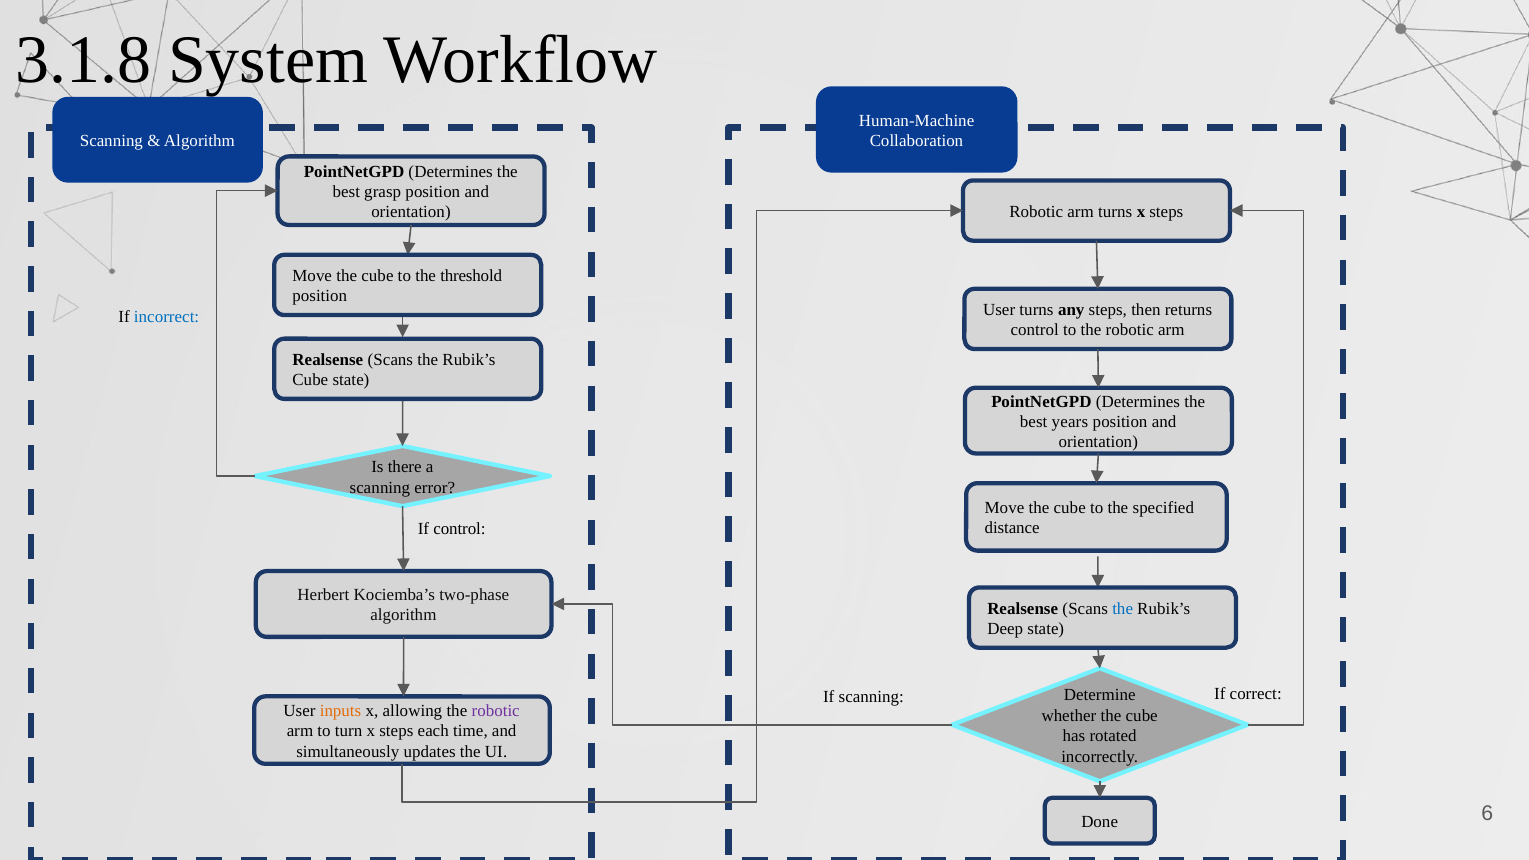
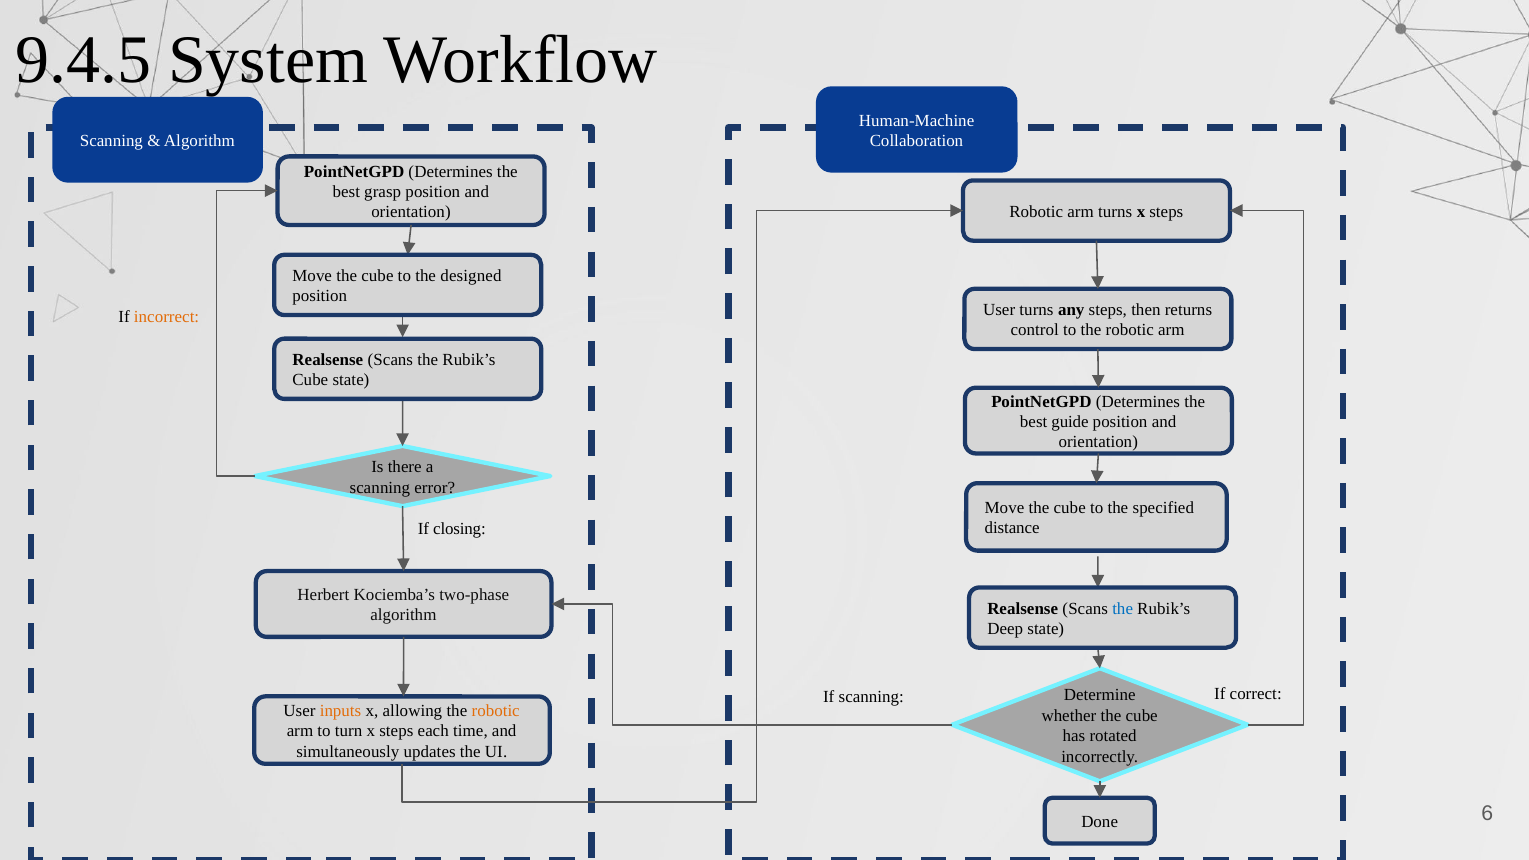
3.1.8: 3.1.8 -> 9.4.5 (83, 60)
threshold: threshold -> designed (471, 276)
incorrect colour: blue -> orange (167, 317)
years: years -> guide (1070, 422)
If control: control -> closing (459, 529)
robotic colour: purple -> orange (496, 711)
